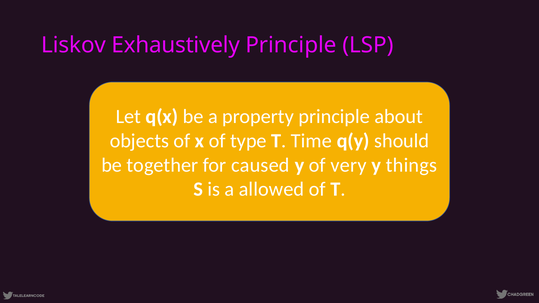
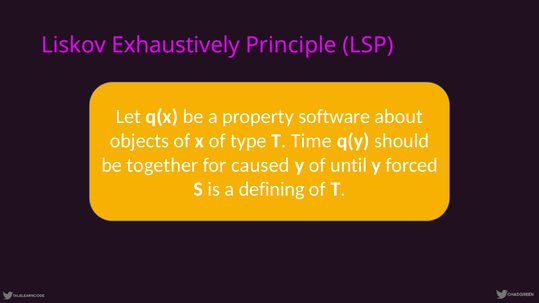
property principle: principle -> software (334, 117)
very: very -> until (349, 165)
things: things -> forced (412, 165)
allowed: allowed -> defining (272, 189)
